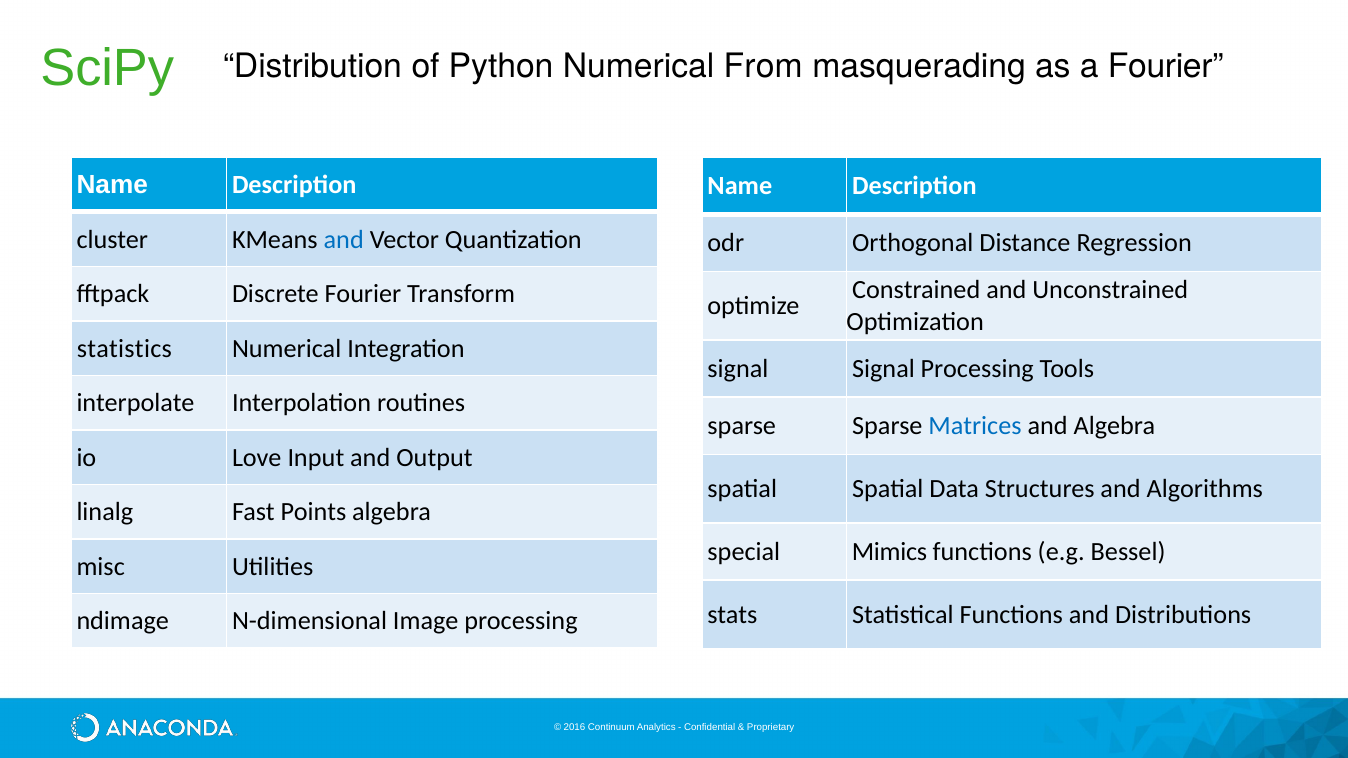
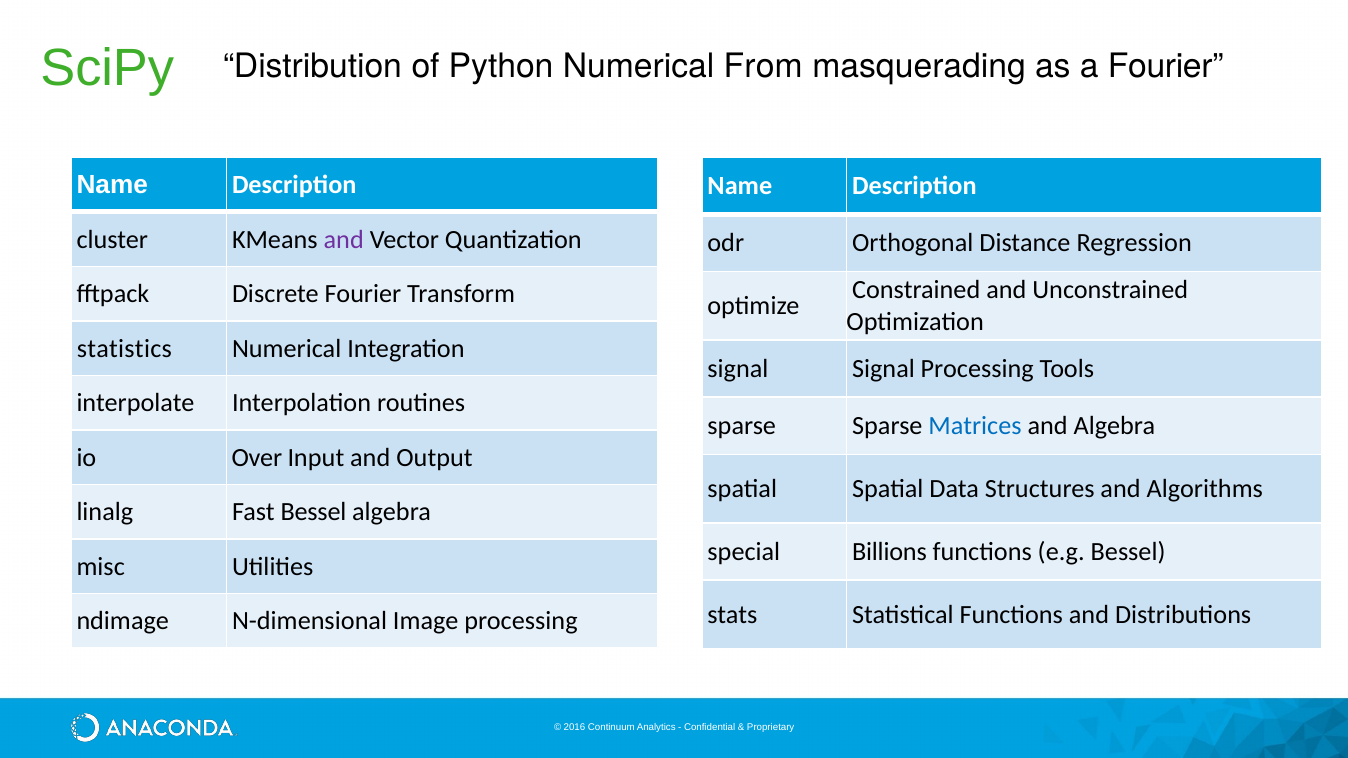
and colour: blue -> purple (344, 240)
Love: Love -> Over (257, 458)
Fast Points: Points -> Bessel (313, 512)
Mimics: Mimics -> Billions (889, 552)
